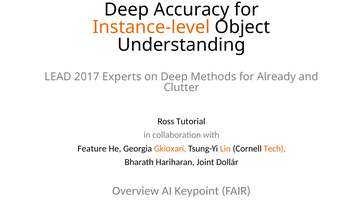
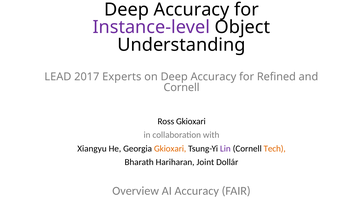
Instance-level colour: orange -> purple (151, 27)
on Deep Methods: Methods -> Accuracy (213, 77)
Already: Already -> Refined (276, 77)
Clutter: Clutter -> Cornell (182, 88)
Ross Tutorial: Tutorial -> Gkioxari (191, 121)
Feature: Feature -> Xiangyu (92, 149)
Lin colour: orange -> purple (225, 149)
AI Keypoint: Keypoint -> Accuracy (197, 191)
